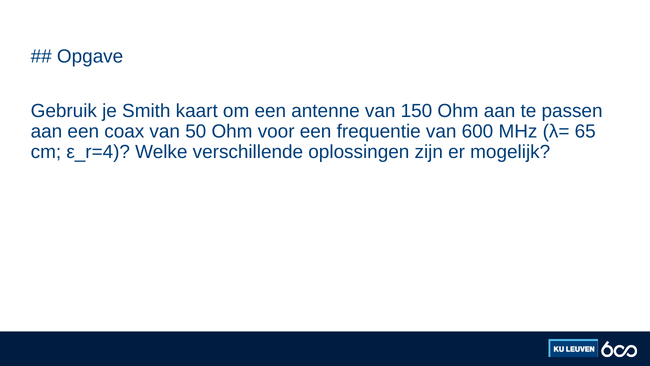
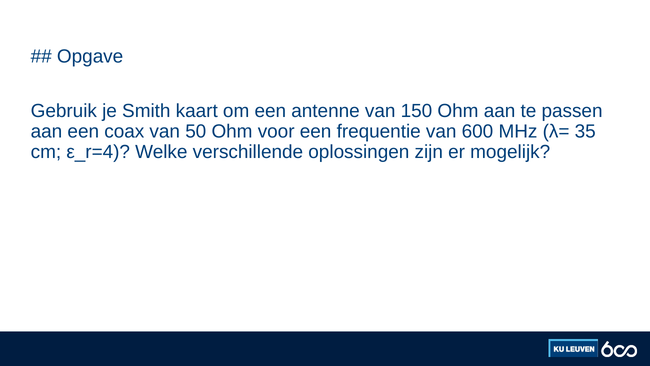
65: 65 -> 35 (585, 131)
